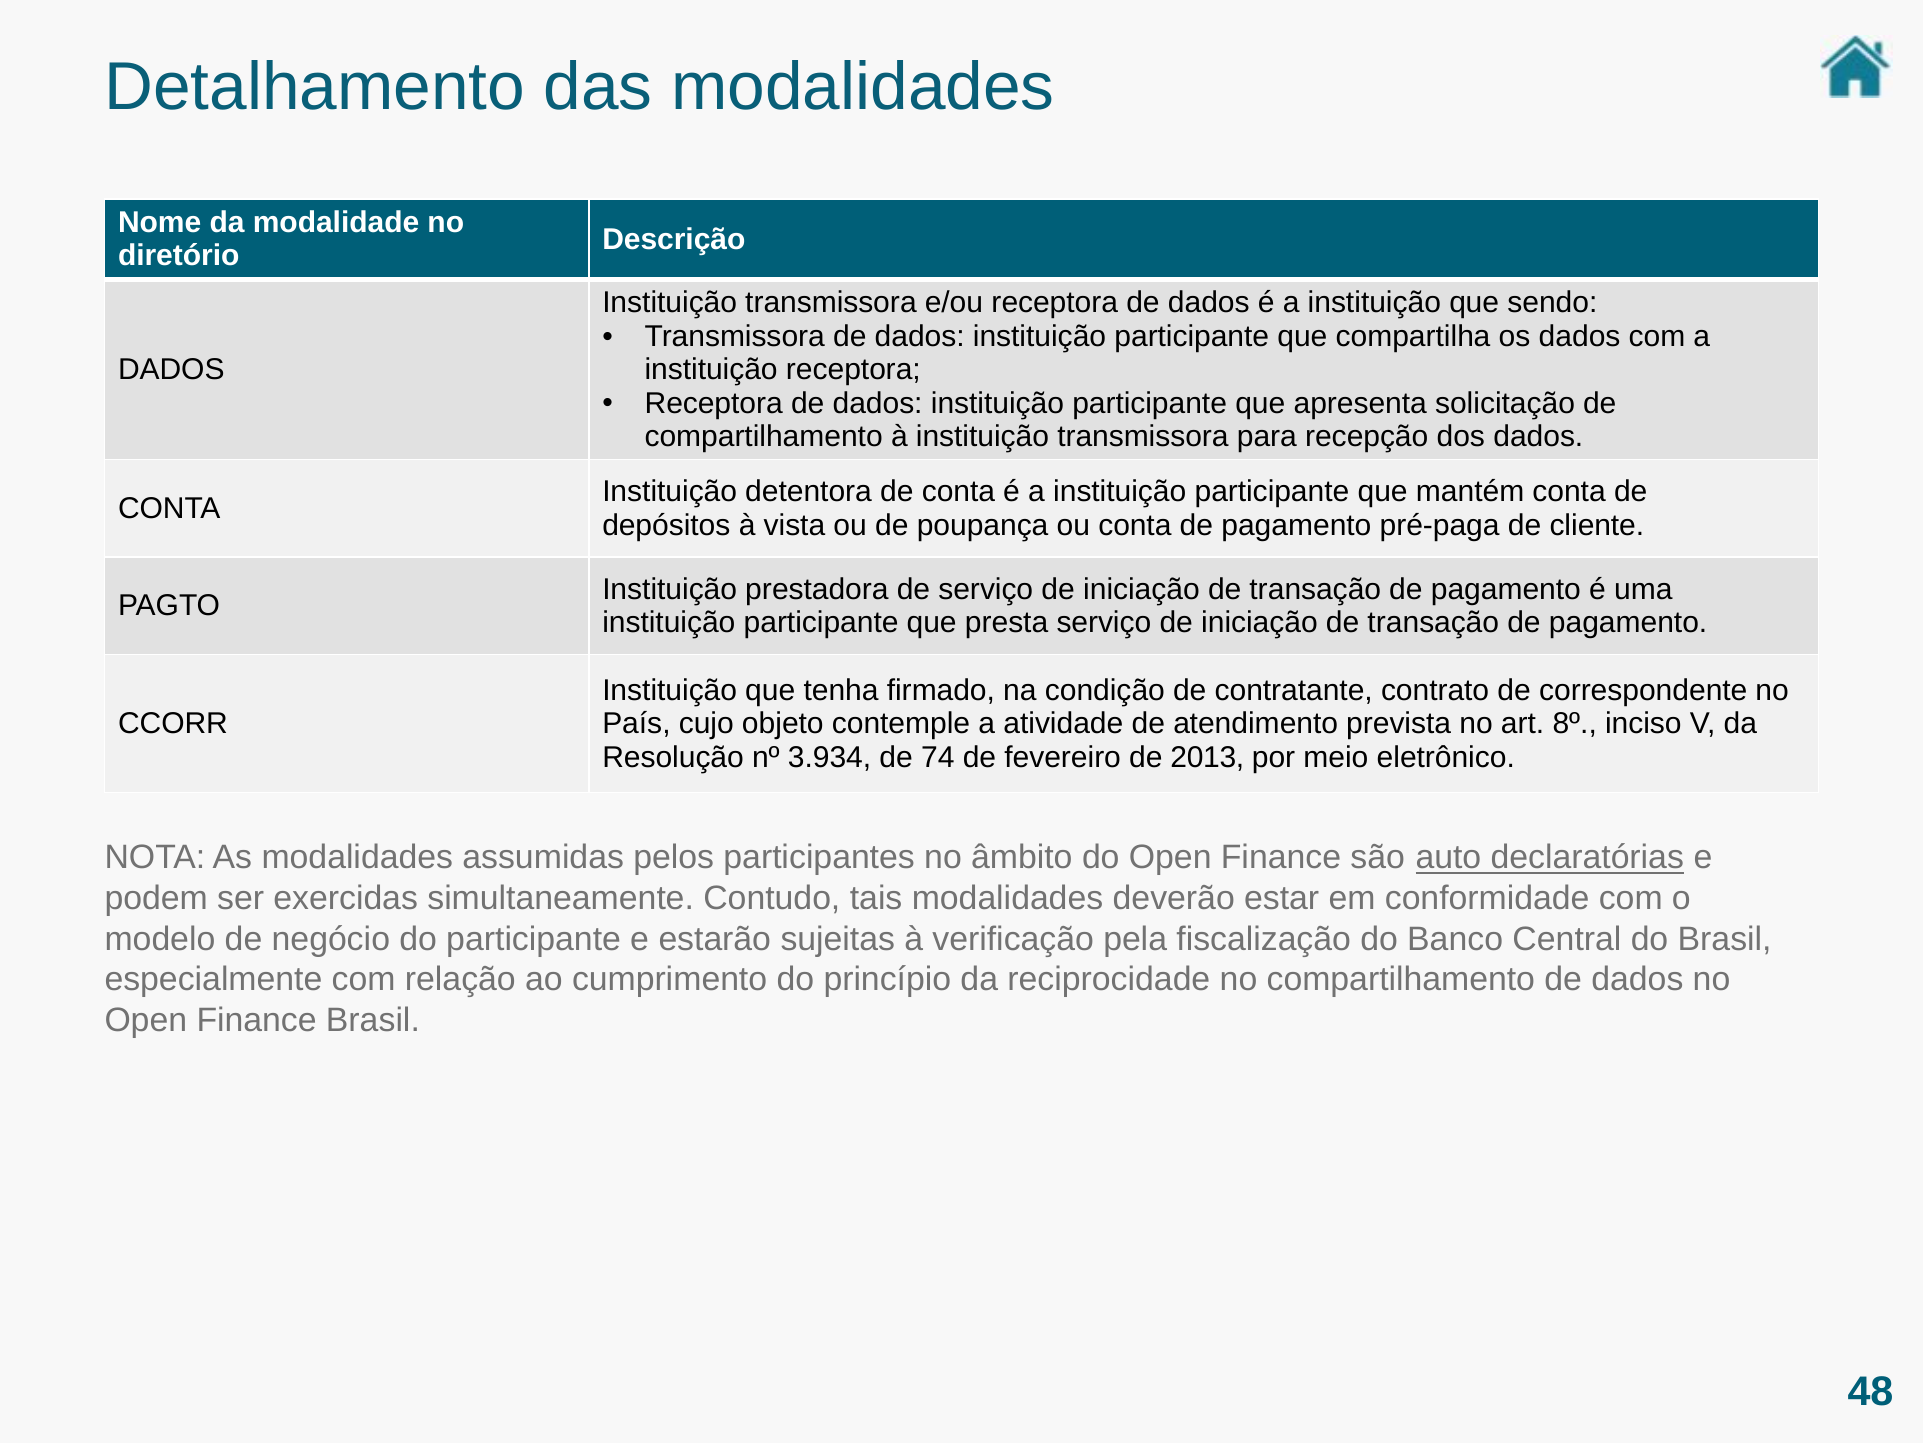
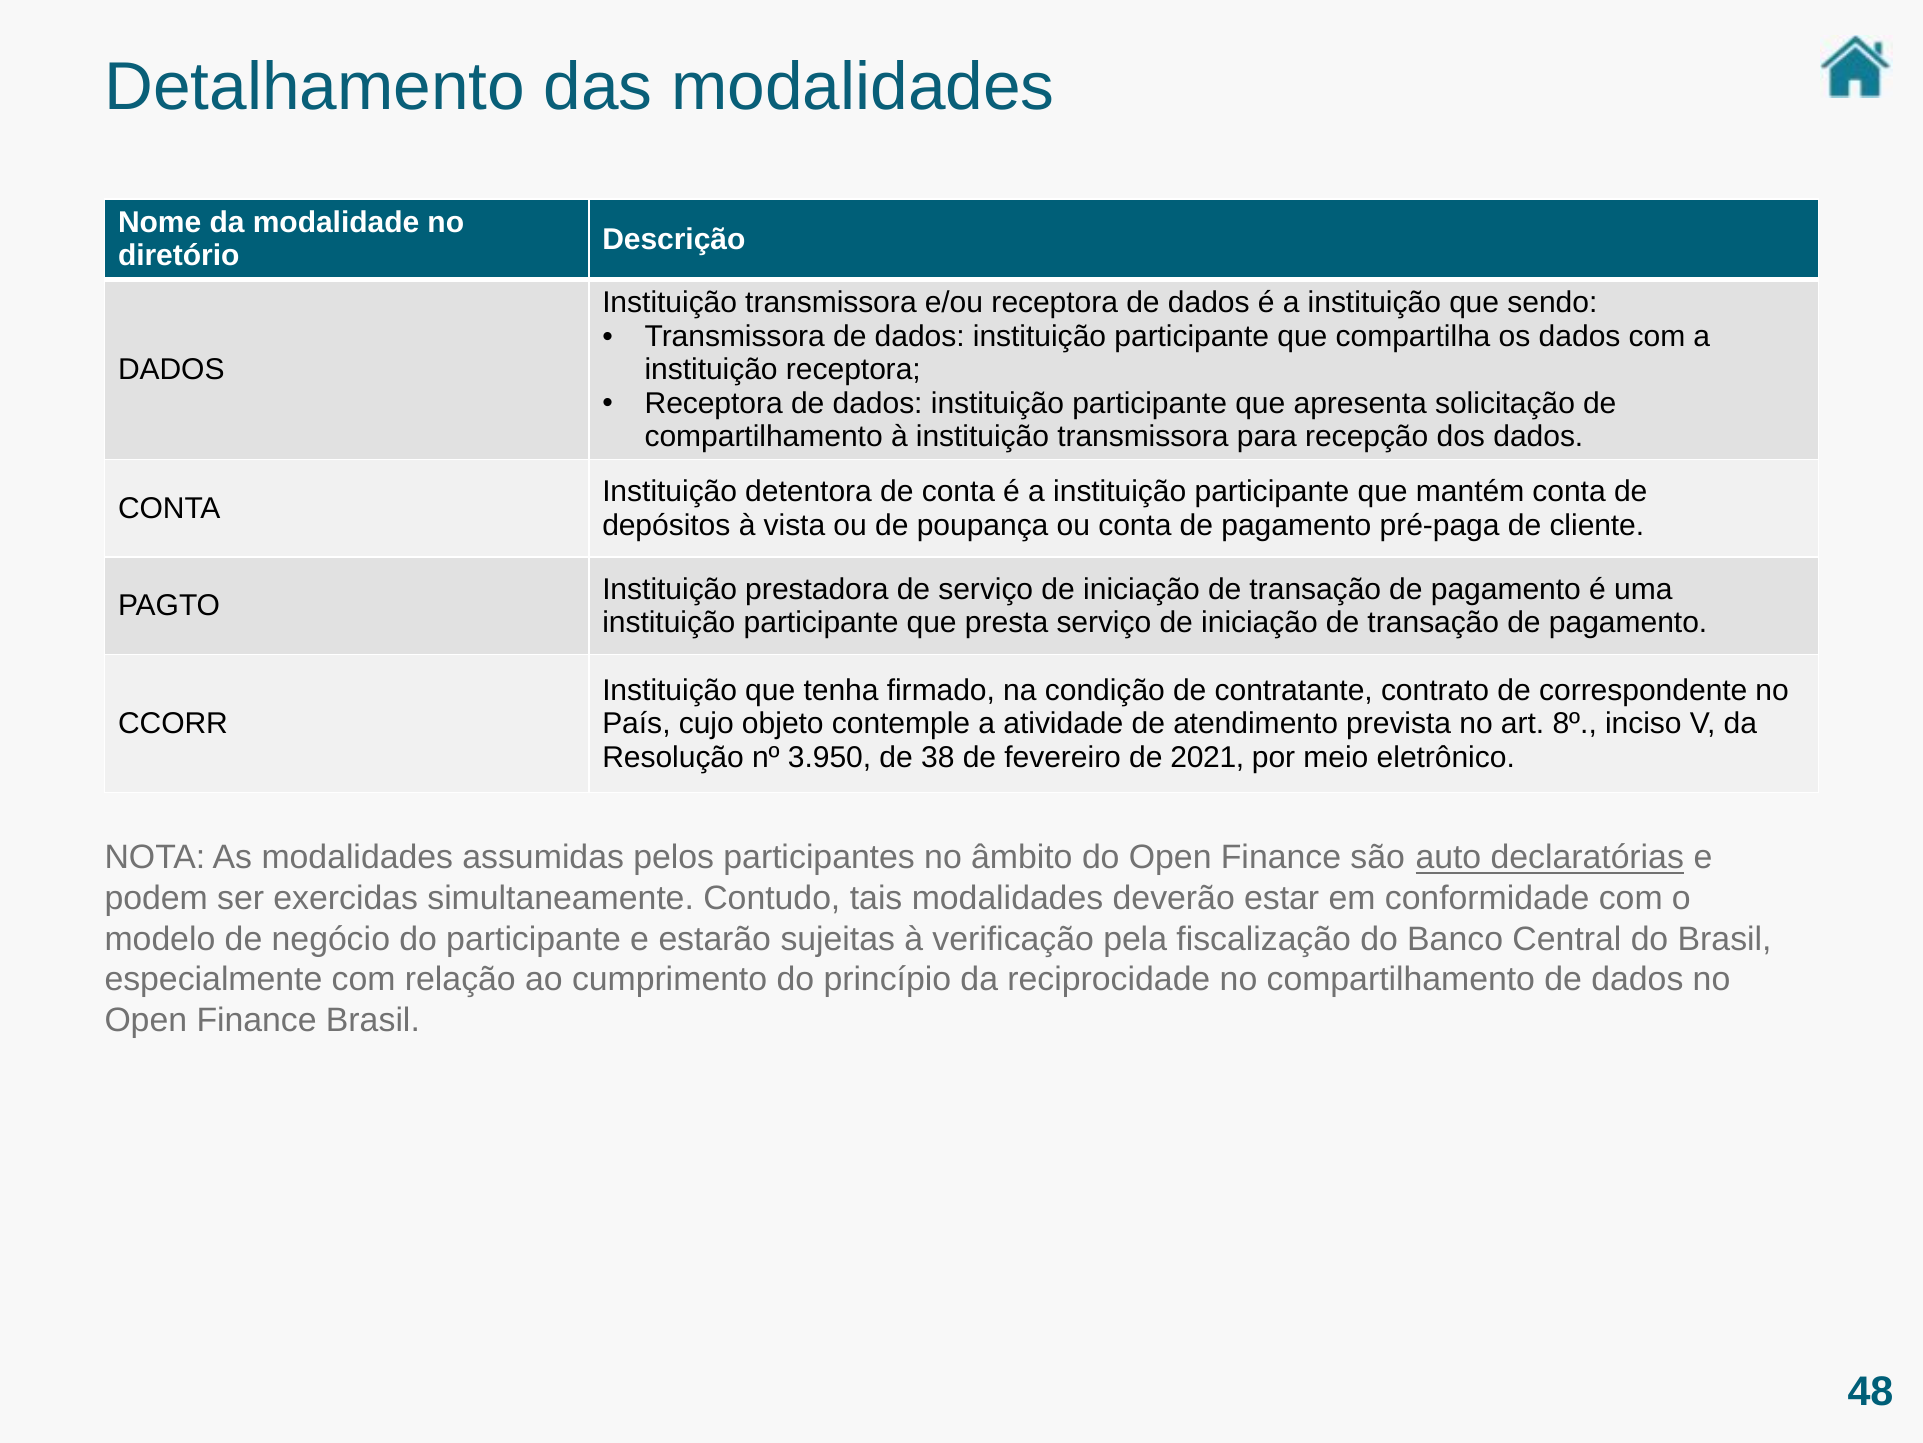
3.934: 3.934 -> 3.950 (830, 757)
74: 74 -> 38 (938, 757)
2013: 2013 -> 2021 (1207, 757)
